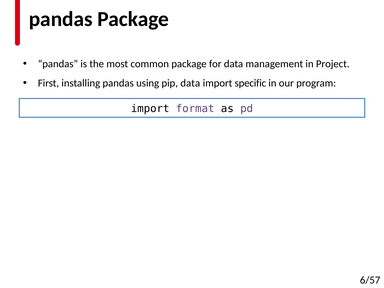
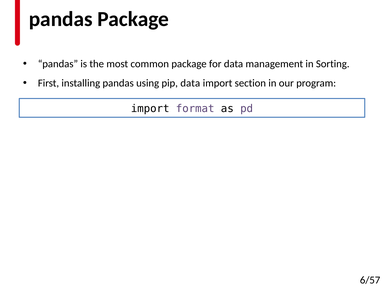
Project: Project -> Sorting (333, 64)
specific: specific -> section (250, 83)
